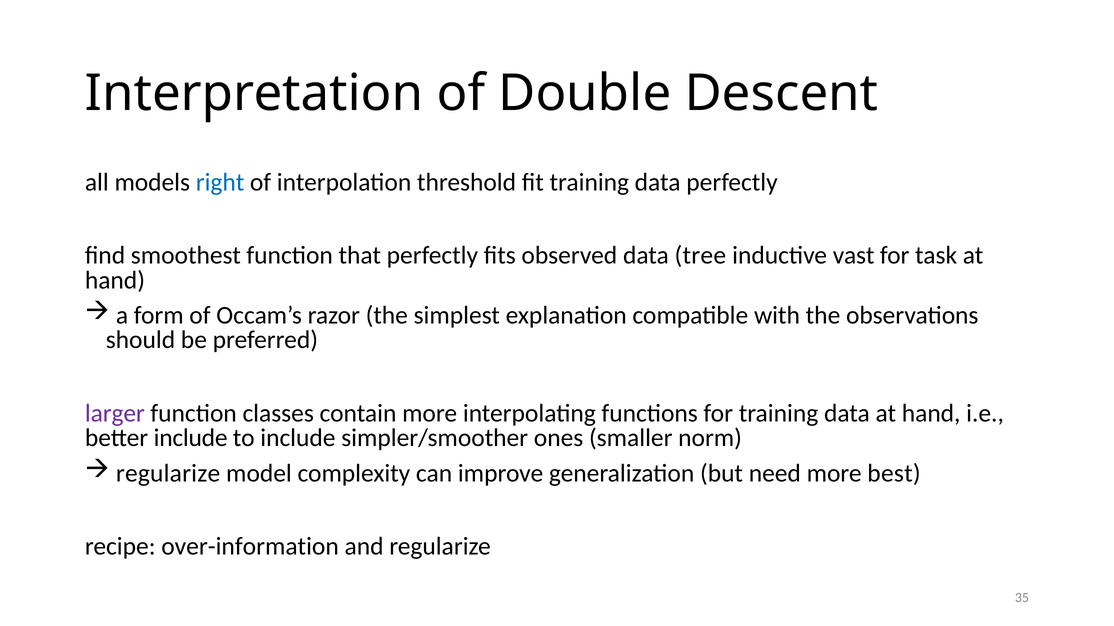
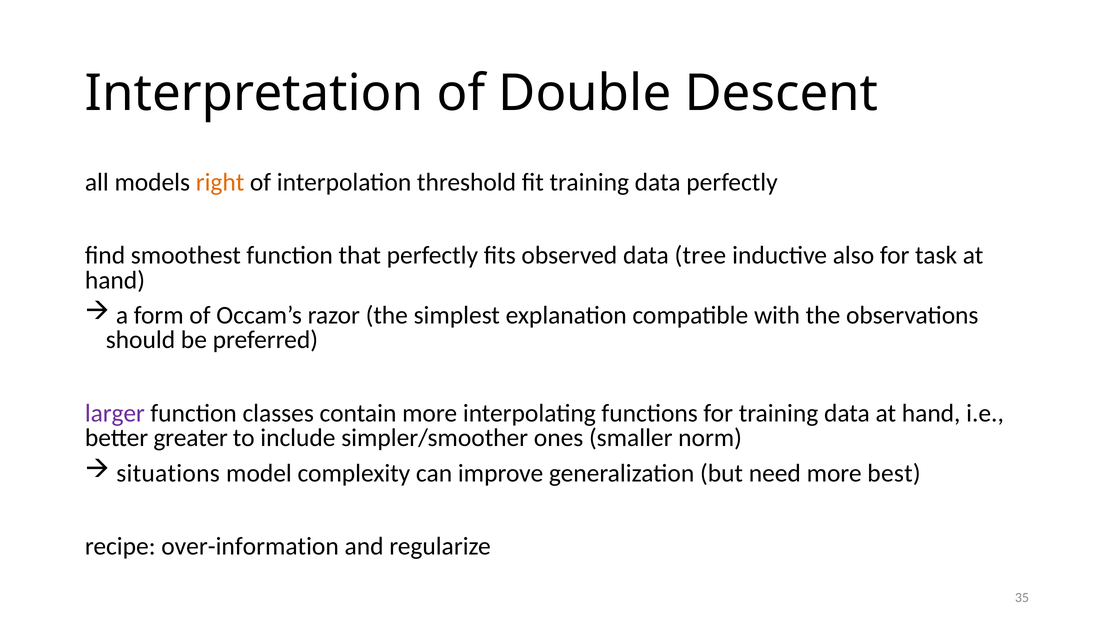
right colour: blue -> orange (220, 182)
vast: vast -> also (853, 256)
better include: include -> greater (191, 438)
regularize: regularize -> situations (168, 474)
